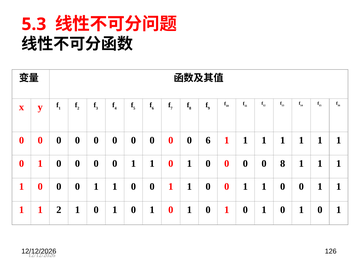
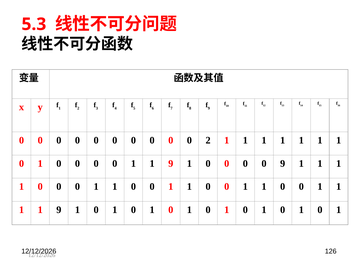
0 6: 6 -> 2 (208, 140)
0: 0 -> 9 (171, 163)
0 8: 8 -> 9 (283, 163)
2: 2 -> 9 (59, 210)
